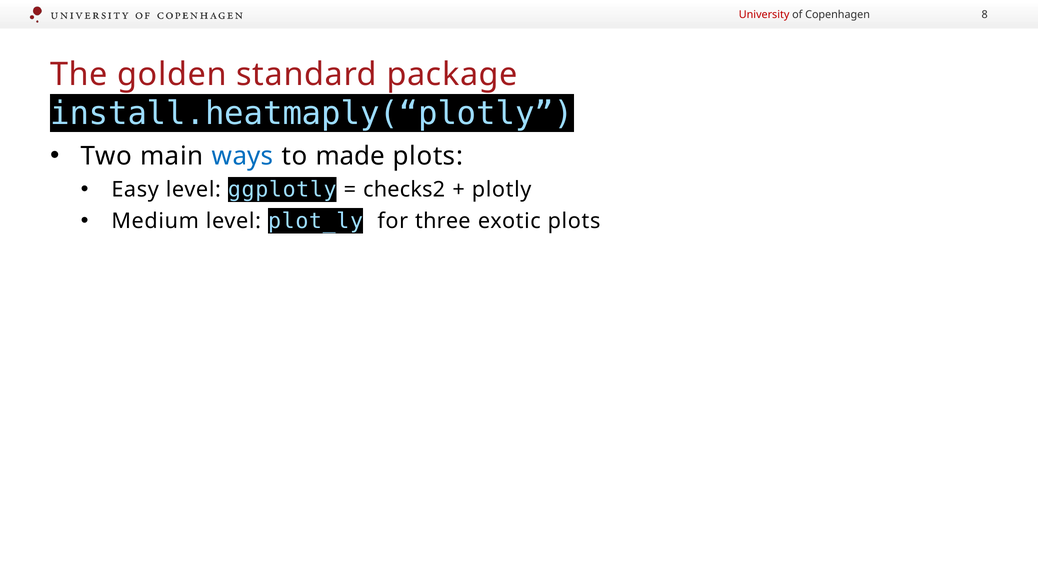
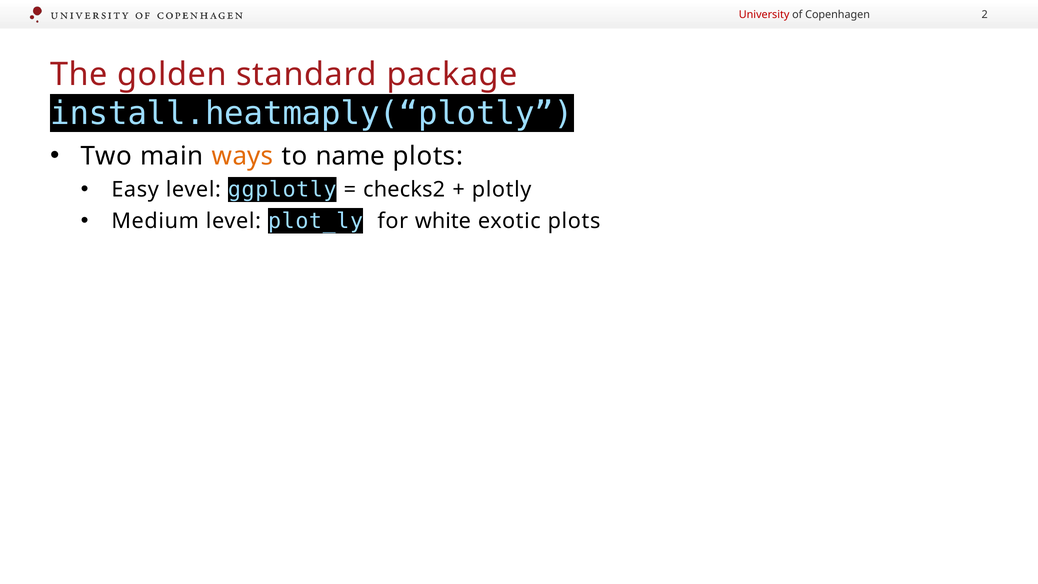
8: 8 -> 2 (985, 15)
ways colour: blue -> orange (243, 156)
made: made -> name (350, 156)
three: three -> white (443, 221)
